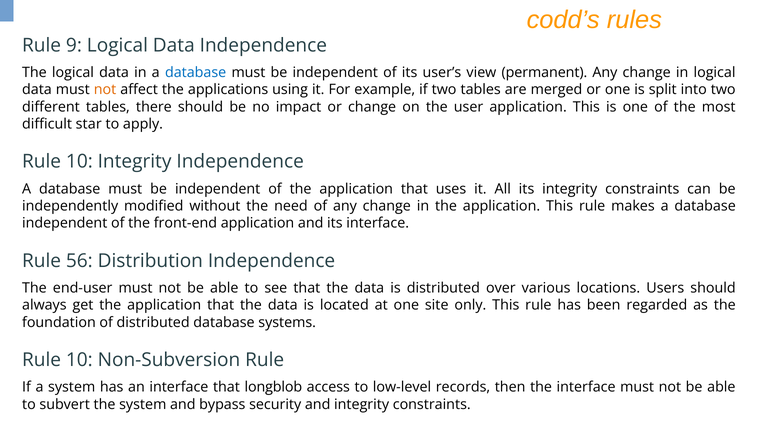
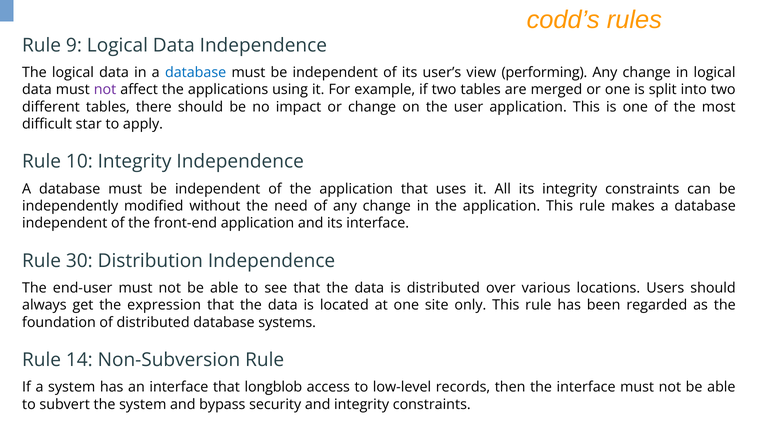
permanent: permanent -> performing (544, 73)
not colour: orange -> purple (105, 90)
56: 56 -> 30 (79, 261)
get the application: application -> expression (164, 305)
10: 10 -> 14 (79, 360)
